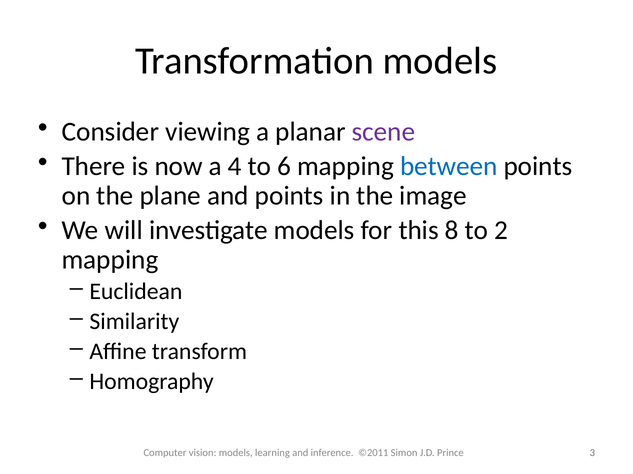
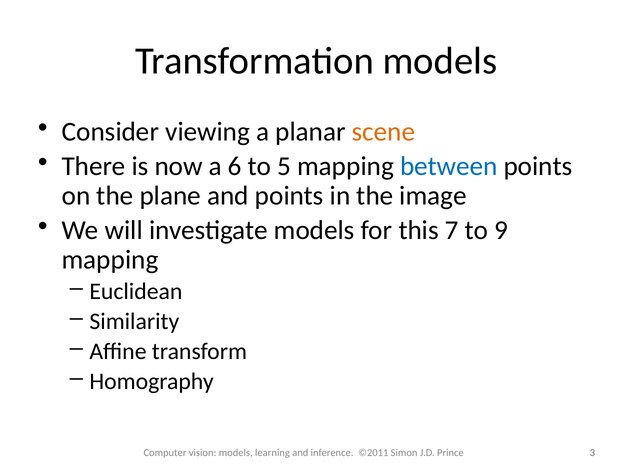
scene colour: purple -> orange (384, 132)
4: 4 -> 6 (235, 167)
6: 6 -> 5 (284, 167)
8: 8 -> 7 (452, 231)
2: 2 -> 9 (501, 231)
